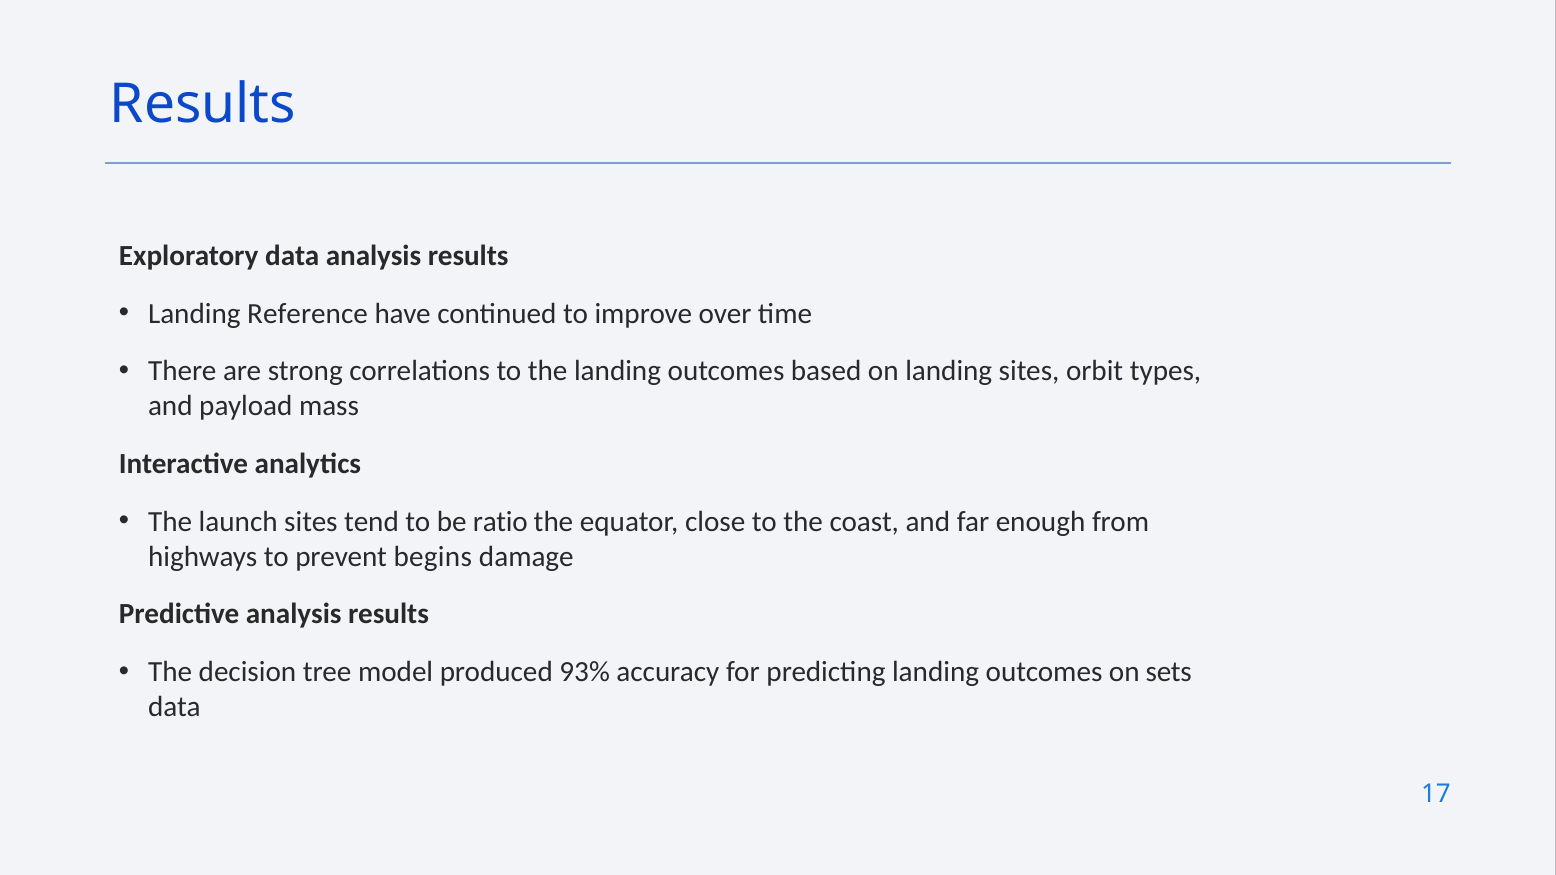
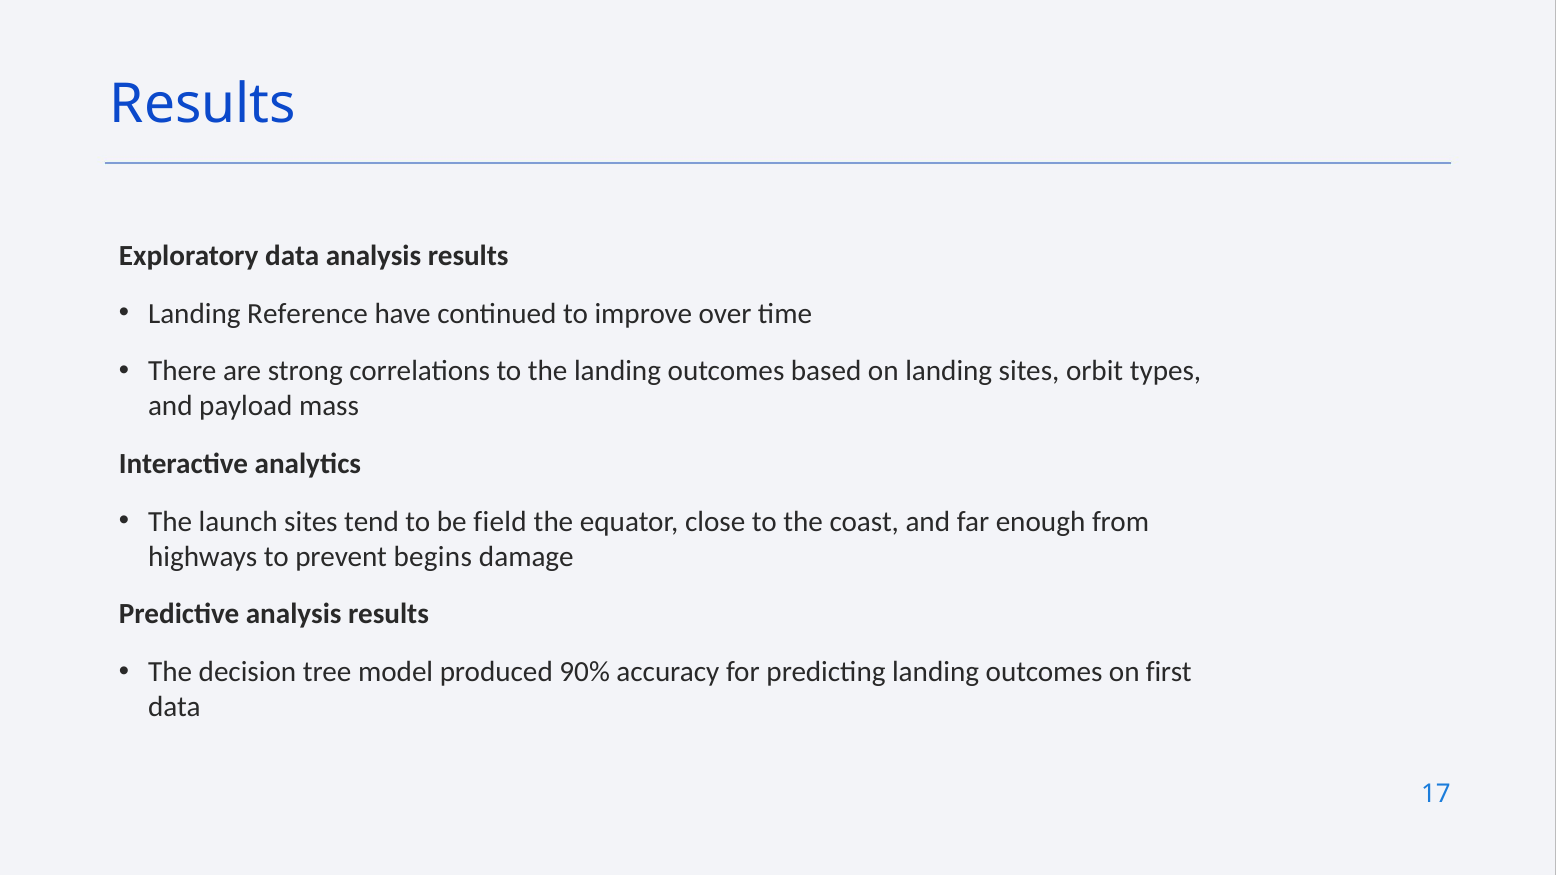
ratio: ratio -> field (500, 522)
93%: 93% -> 90% (585, 672)
sets: sets -> first (1169, 672)
